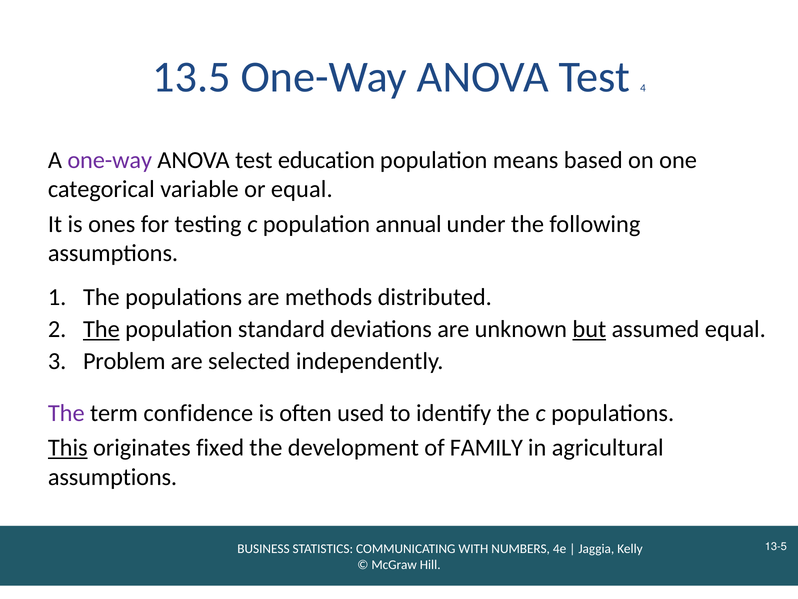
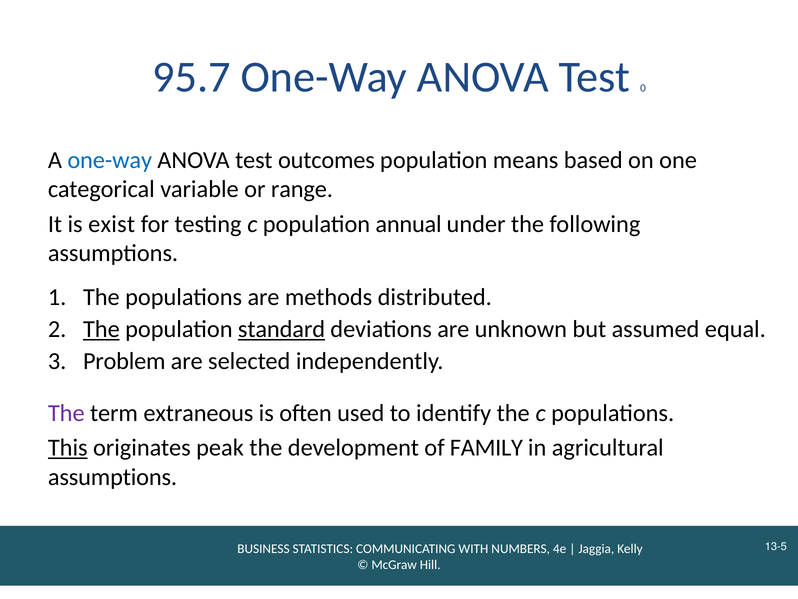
13.5: 13.5 -> 95.7 (191, 77)
4: 4 -> 0 (643, 88)
one-way colour: purple -> blue (110, 160)
test education: education -> outcomes (326, 160)
or equal: equal -> range (302, 189)
ones: ones -> exist (112, 224)
standard underline: none -> present (282, 329)
but underline: present -> none (589, 329)
confidence: confidence -> extraneous (198, 413)
fixed: fixed -> peak (220, 447)
